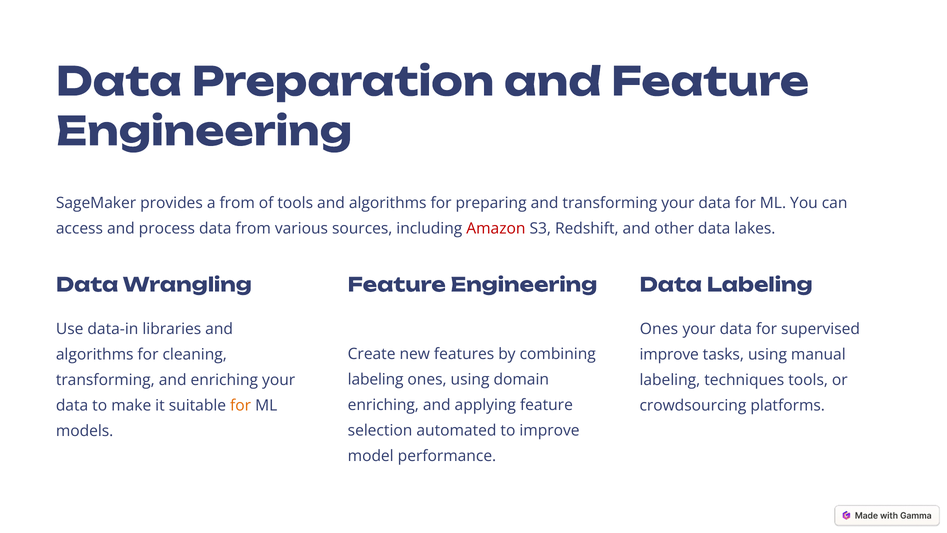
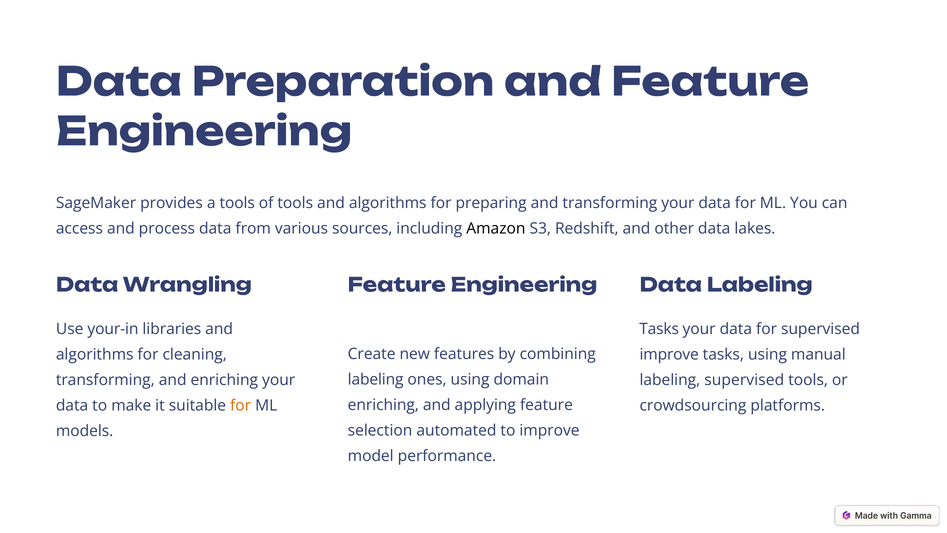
a from: from -> tools (237, 203)
Amazon colour: red -> black (496, 228)
data-in: data-in -> your-in (113, 329)
Ones: Ones -> Tasks (659, 329)
labeling techniques: techniques -> supervised (744, 380)
